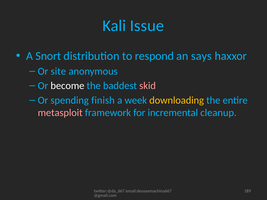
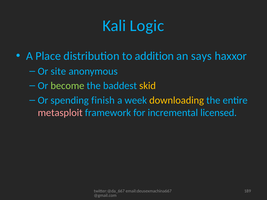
Issue: Issue -> Logic (147, 26)
Snort: Snort -> Place (48, 56)
respond: respond -> addition (154, 56)
become colour: white -> light green (67, 86)
skid colour: pink -> yellow (148, 86)
cleanup: cleanup -> licensed (219, 113)
